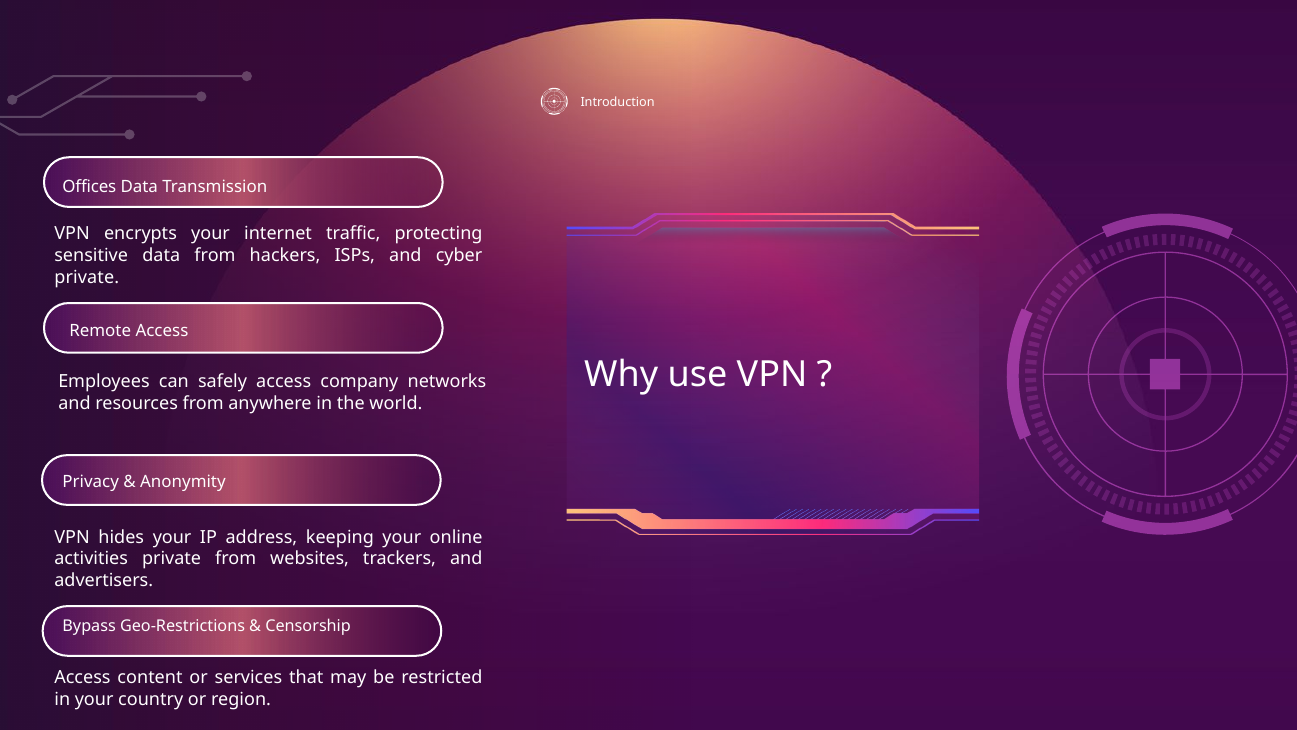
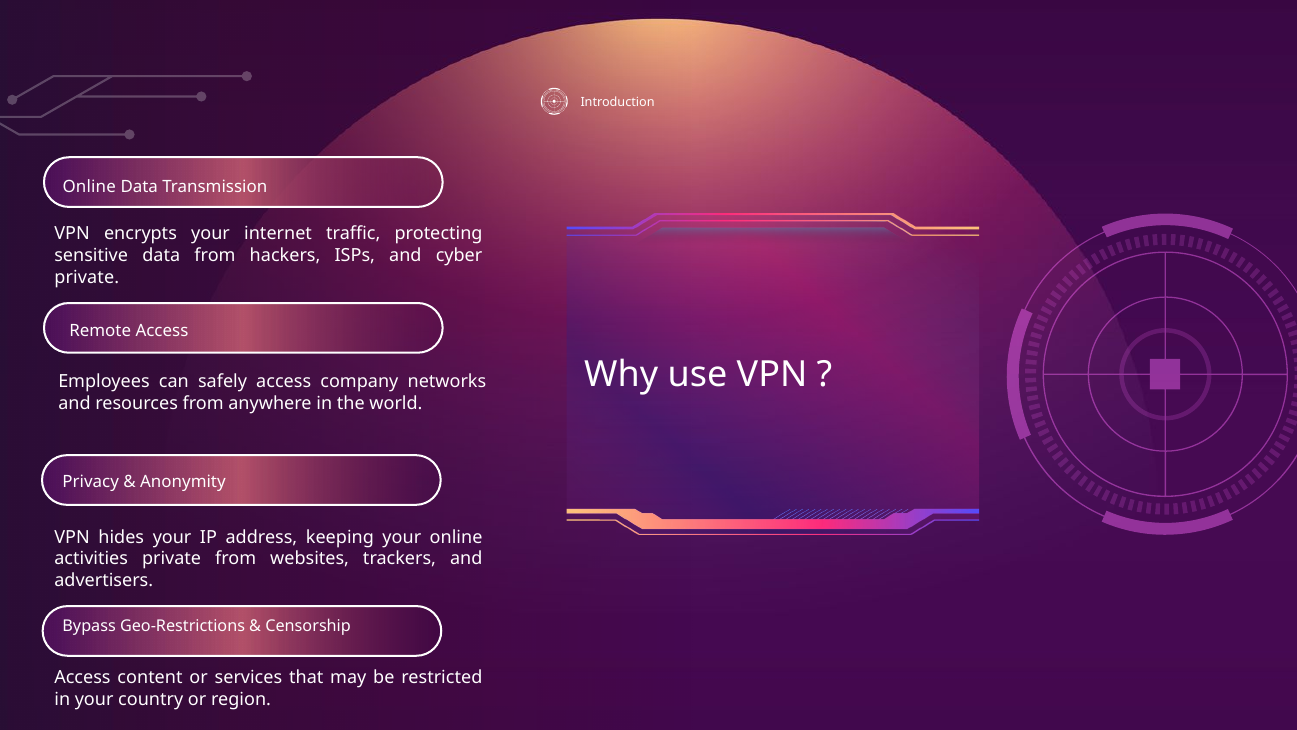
Offices: Offices -> Online (89, 187)
